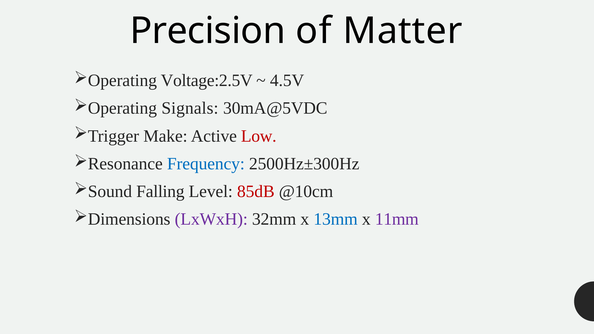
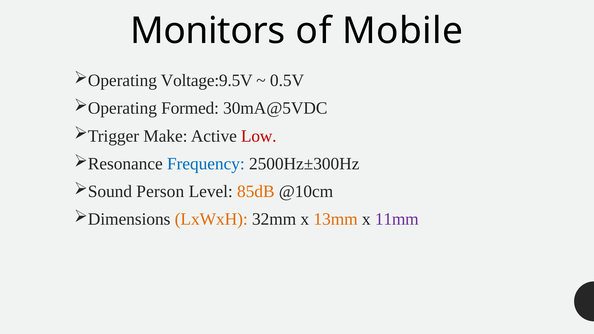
Precision: Precision -> Monitors (208, 31)
Matter: Matter -> Mobile (403, 31)
Voltage:2.5V: Voltage:2.5V -> Voltage:9.5V (207, 81)
4.5V: 4.5V -> 0.5V (287, 81)
Signals: Signals -> Formed (190, 108)
Falling: Falling -> Person (160, 192)
85dB colour: red -> orange (256, 192)
LxWxH colour: purple -> orange (211, 219)
13mm colour: blue -> orange (336, 219)
